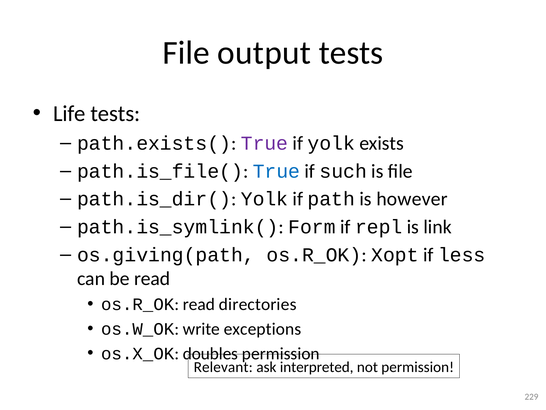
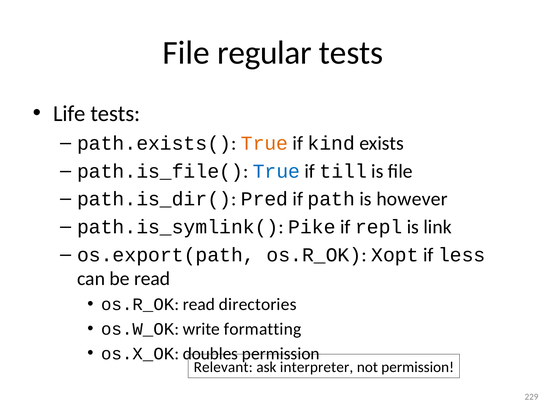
output: output -> regular (265, 53)
True colour: purple -> orange (264, 143)
if yolk: yolk -> kind (331, 143)
such: such -> till (343, 171)
path.is_dir( Yolk: Yolk -> Pred (264, 199)
Form: Form -> Pike (312, 227)
os.giving(path: os.giving(path -> os.export(path (166, 255)
exceptions: exceptions -> formatting (263, 329)
interpreted: interpreted -> interpreter (317, 367)
